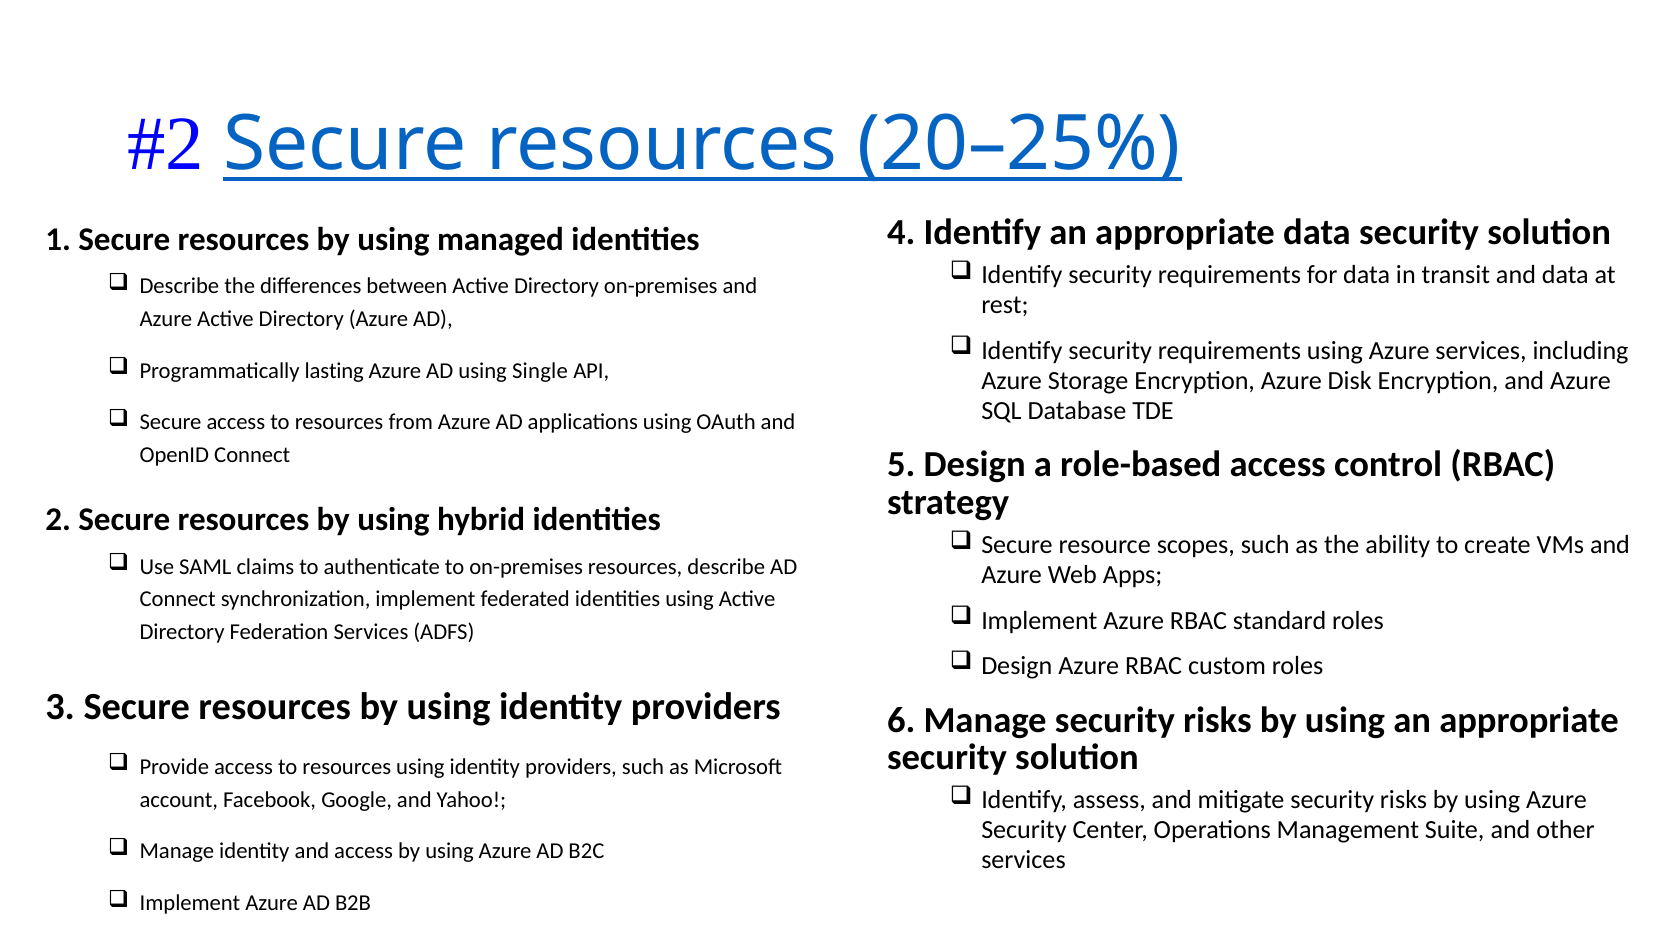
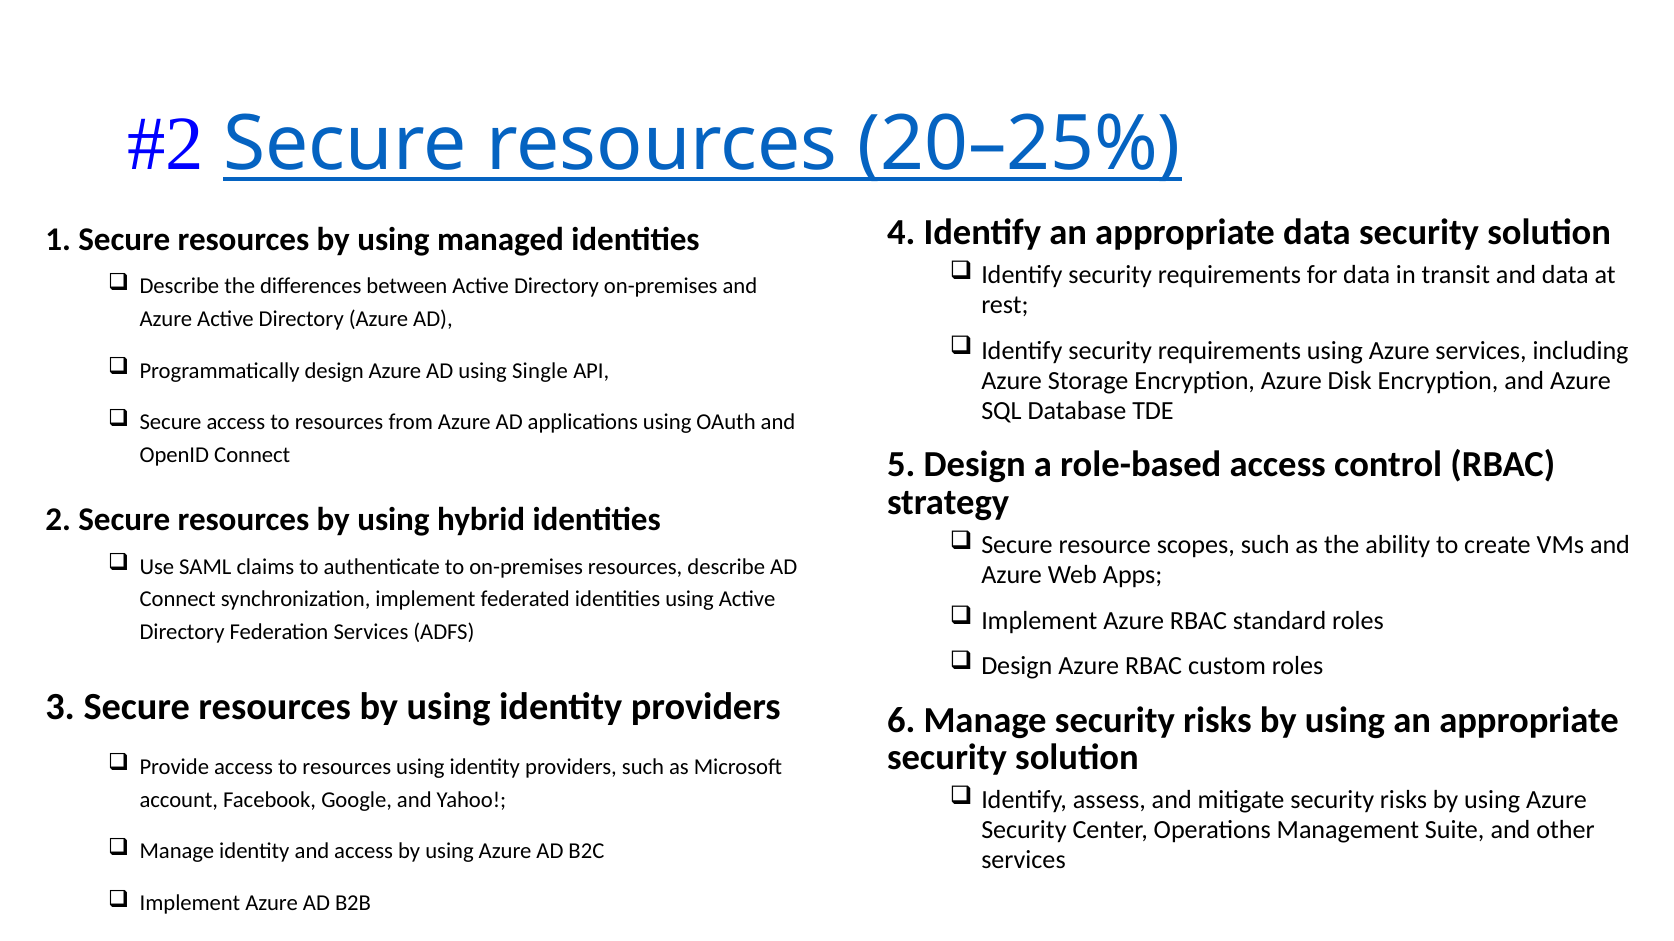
Programmatically lasting: lasting -> design (334, 371)
